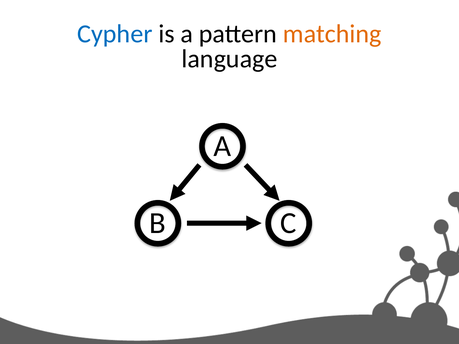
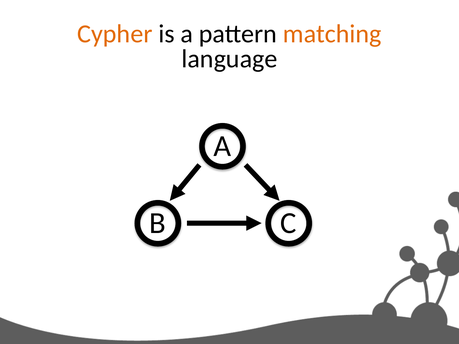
Cypher colour: blue -> orange (115, 34)
